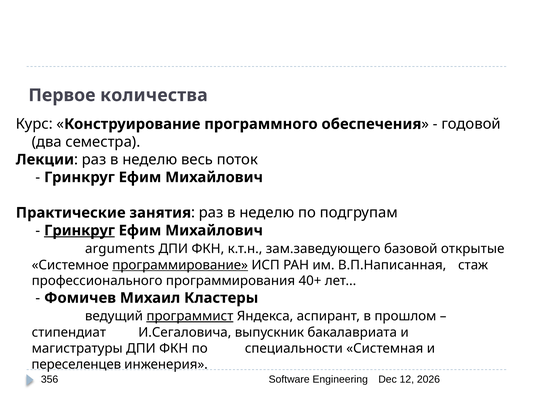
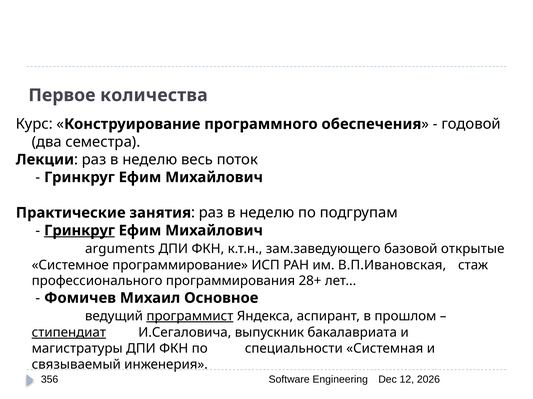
программирование underline: present -> none (180, 265)
В.П.Написанная: В.П.Написанная -> В.П.Ивановская (392, 265)
40+: 40+ -> 28+ (310, 281)
Кластеры: Кластеры -> Основное (221, 298)
стипендиат underline: none -> present (69, 333)
переселенцев: переселенцев -> связываемый (76, 365)
